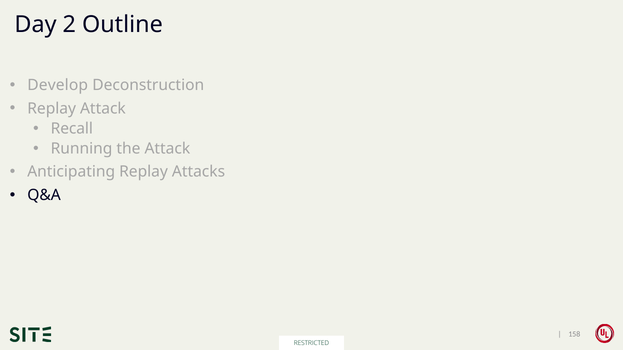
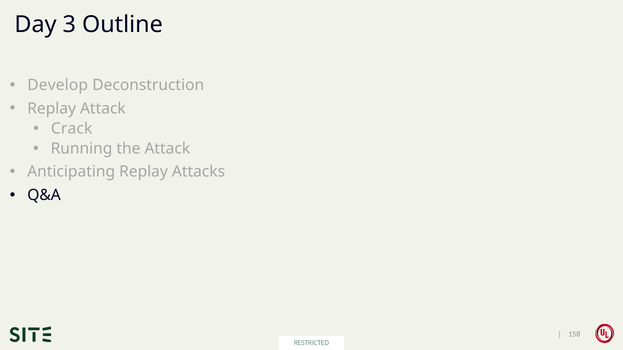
2: 2 -> 3 (69, 24)
Recall: Recall -> Crack (72, 129)
